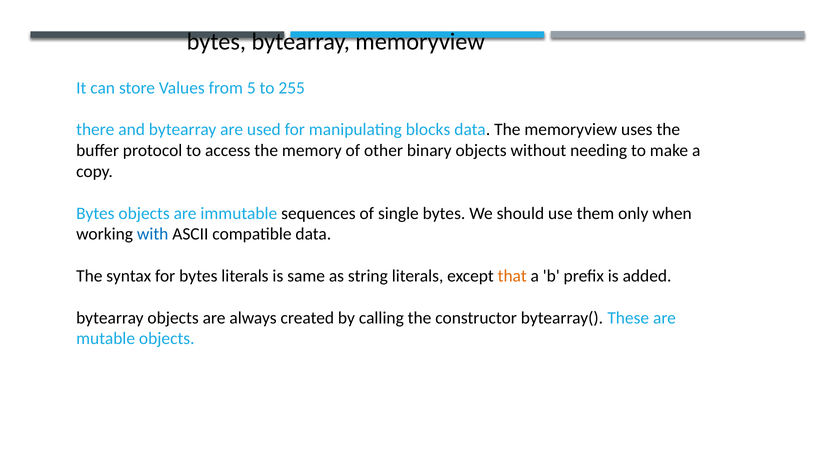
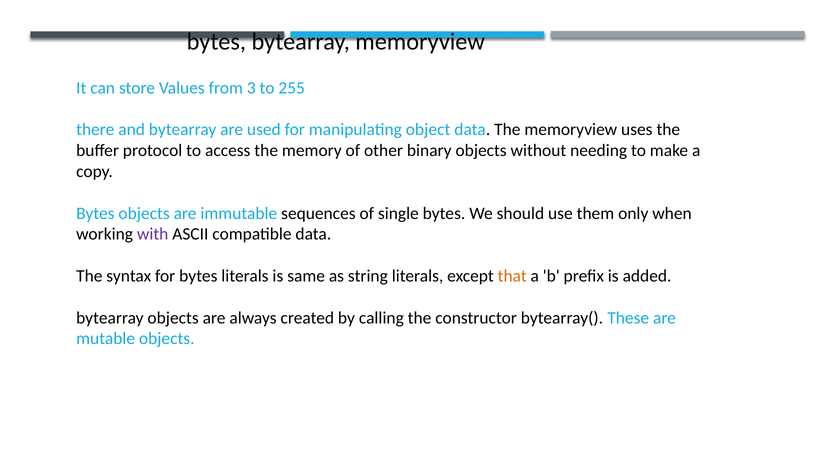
5: 5 -> 3 (251, 88)
blocks: blocks -> object (428, 130)
with colour: blue -> purple (153, 234)
